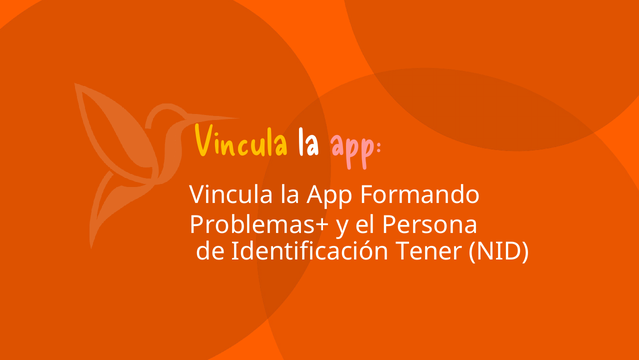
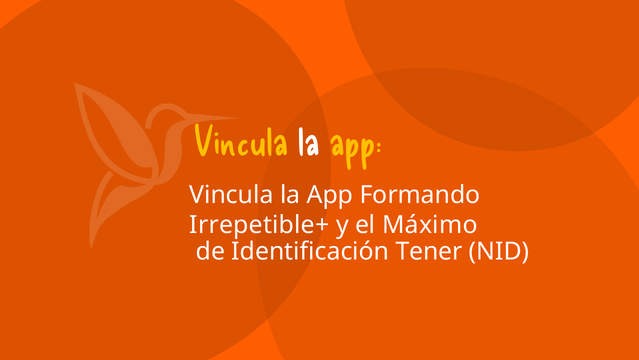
app colour: pink -> yellow (356, 142)
Problemas+: Problemas+ -> Irrepetible+ (259, 224)
Persona: Persona -> Máximo (430, 224)
